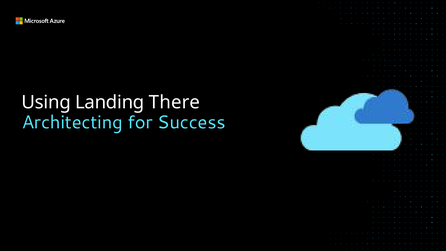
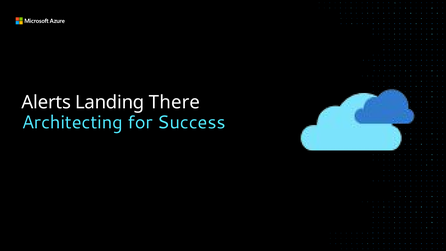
Using: Using -> Alerts (46, 102)
